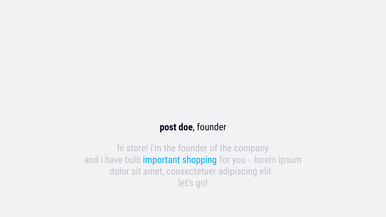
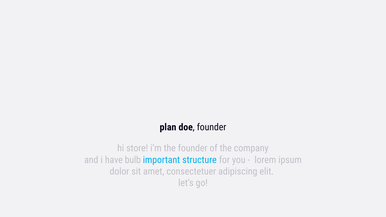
post: post -> plan (168, 127)
shopping: shopping -> structure (199, 160)
